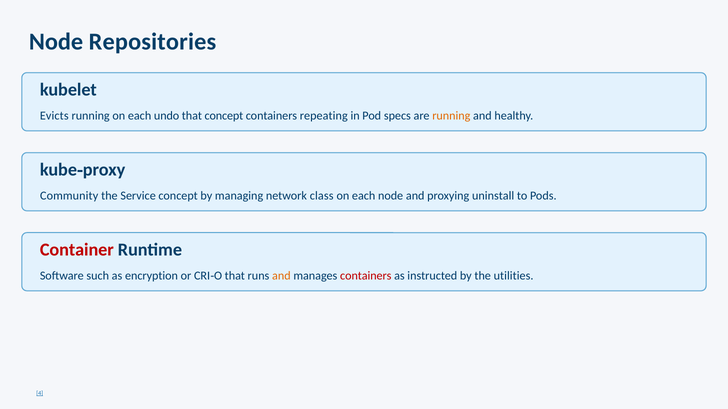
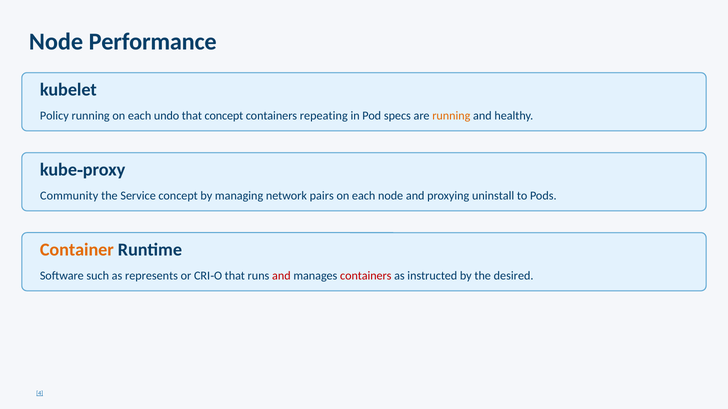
Repositories: Repositories -> Performance (153, 42)
Evicts: Evicts -> Policy (54, 116)
class: class -> pairs (322, 196)
Container colour: red -> orange (77, 250)
encryption: encryption -> represents (151, 276)
and colour: orange -> red (281, 276)
utilities: utilities -> desired (514, 276)
